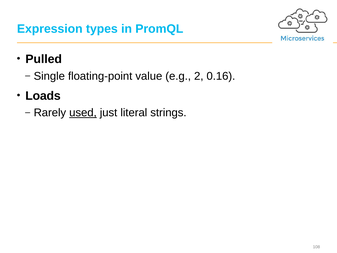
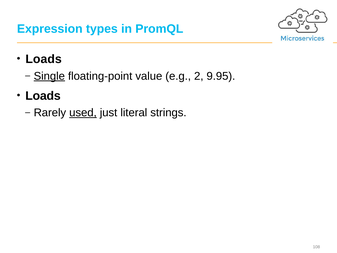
Pulled: Pulled -> Loads (44, 59)
Single underline: none -> present (49, 76)
0.16: 0.16 -> 9.95 (221, 76)
